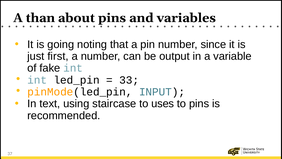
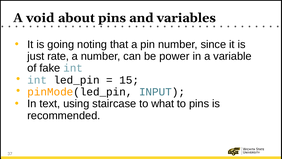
than: than -> void (40, 18)
first: first -> rate (58, 56)
output: output -> power (174, 56)
33: 33 -> 15 (129, 80)
uses: uses -> what (163, 104)
